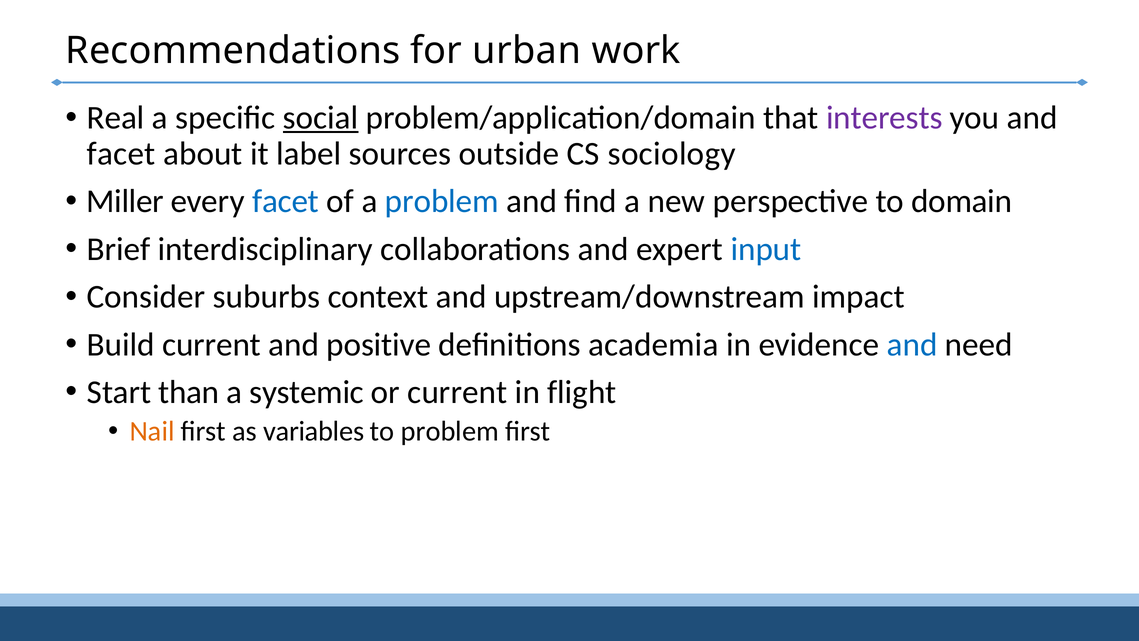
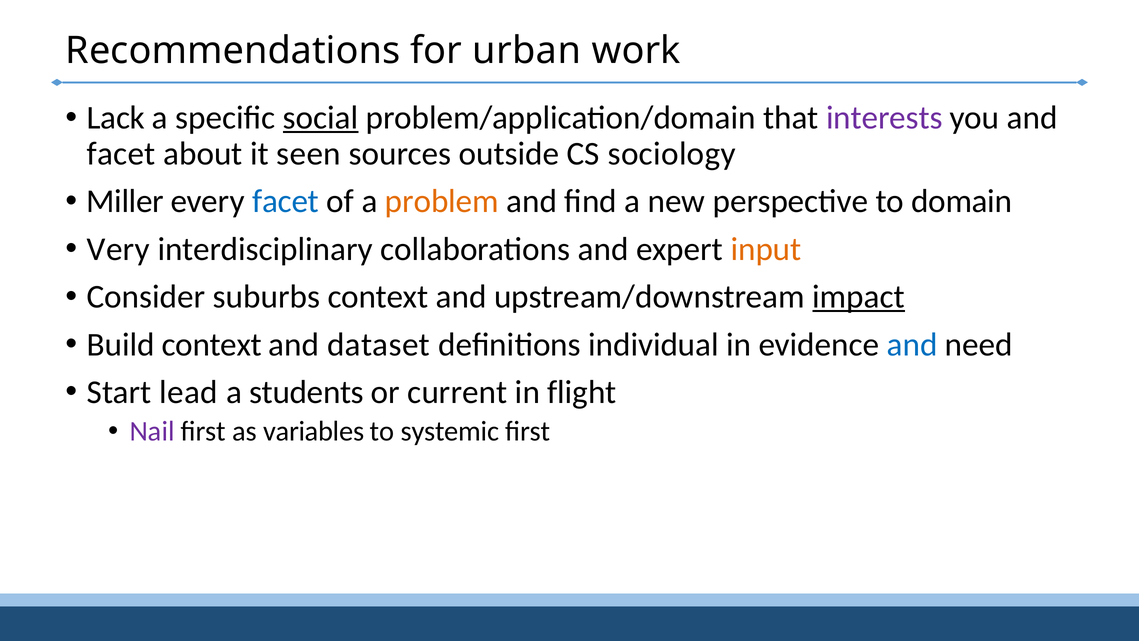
Real: Real -> Lack (116, 118)
label: label -> seen (309, 154)
problem colour: blue -> orange (442, 201)
Brief: Brief -> Very (118, 249)
input colour: blue -> orange (766, 249)
impact underline: none -> present (859, 297)
Build current: current -> context (212, 344)
positive: positive -> dataset (378, 344)
academia: academia -> individual (654, 344)
than: than -> lead (188, 392)
systemic: systemic -> students (307, 392)
Nail colour: orange -> purple (152, 431)
to problem: problem -> systemic (450, 431)
